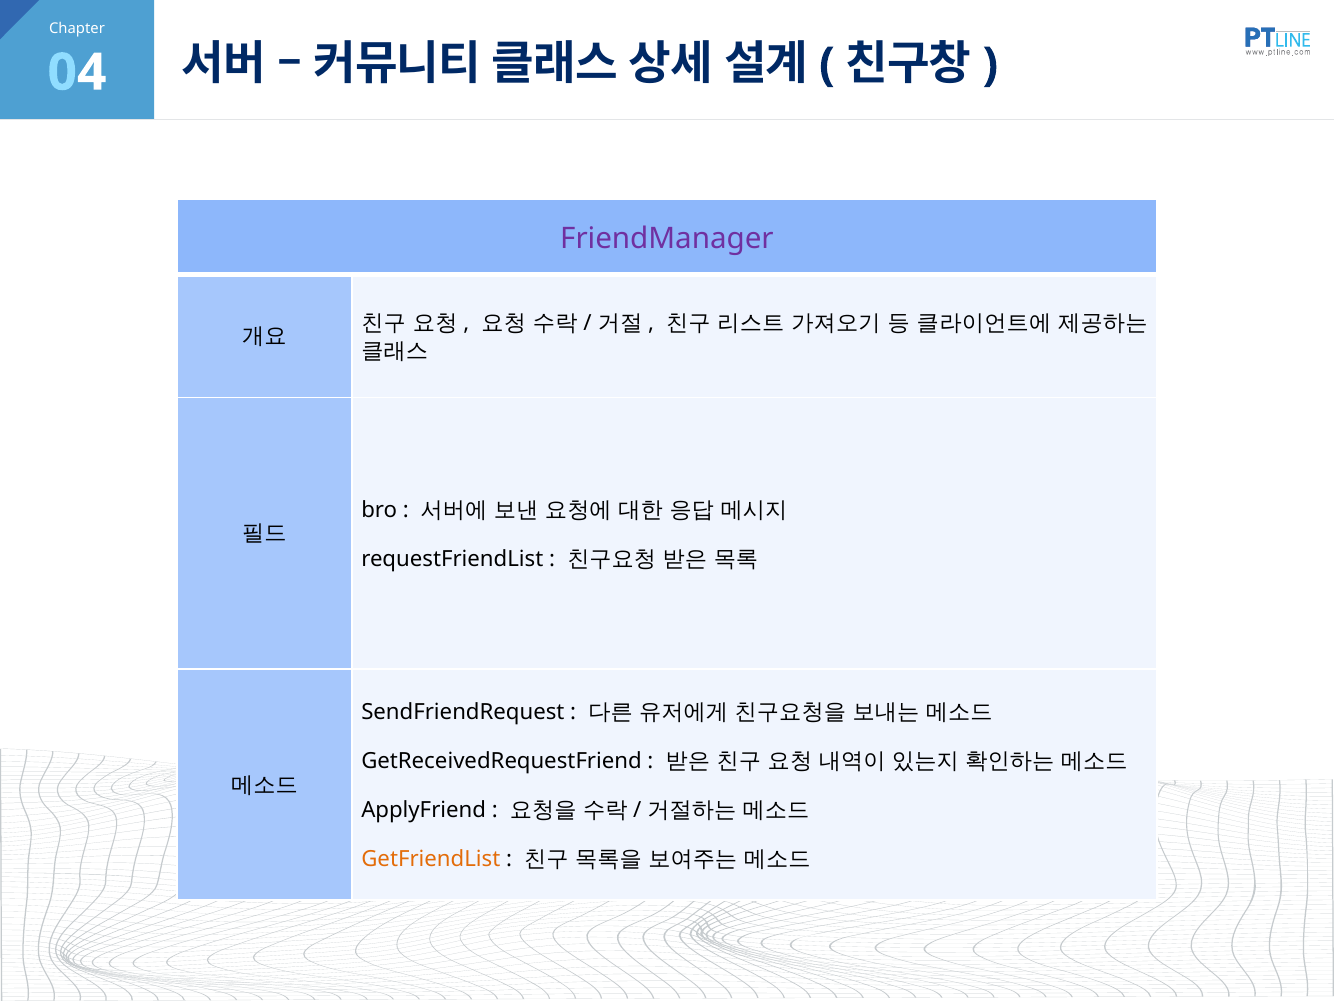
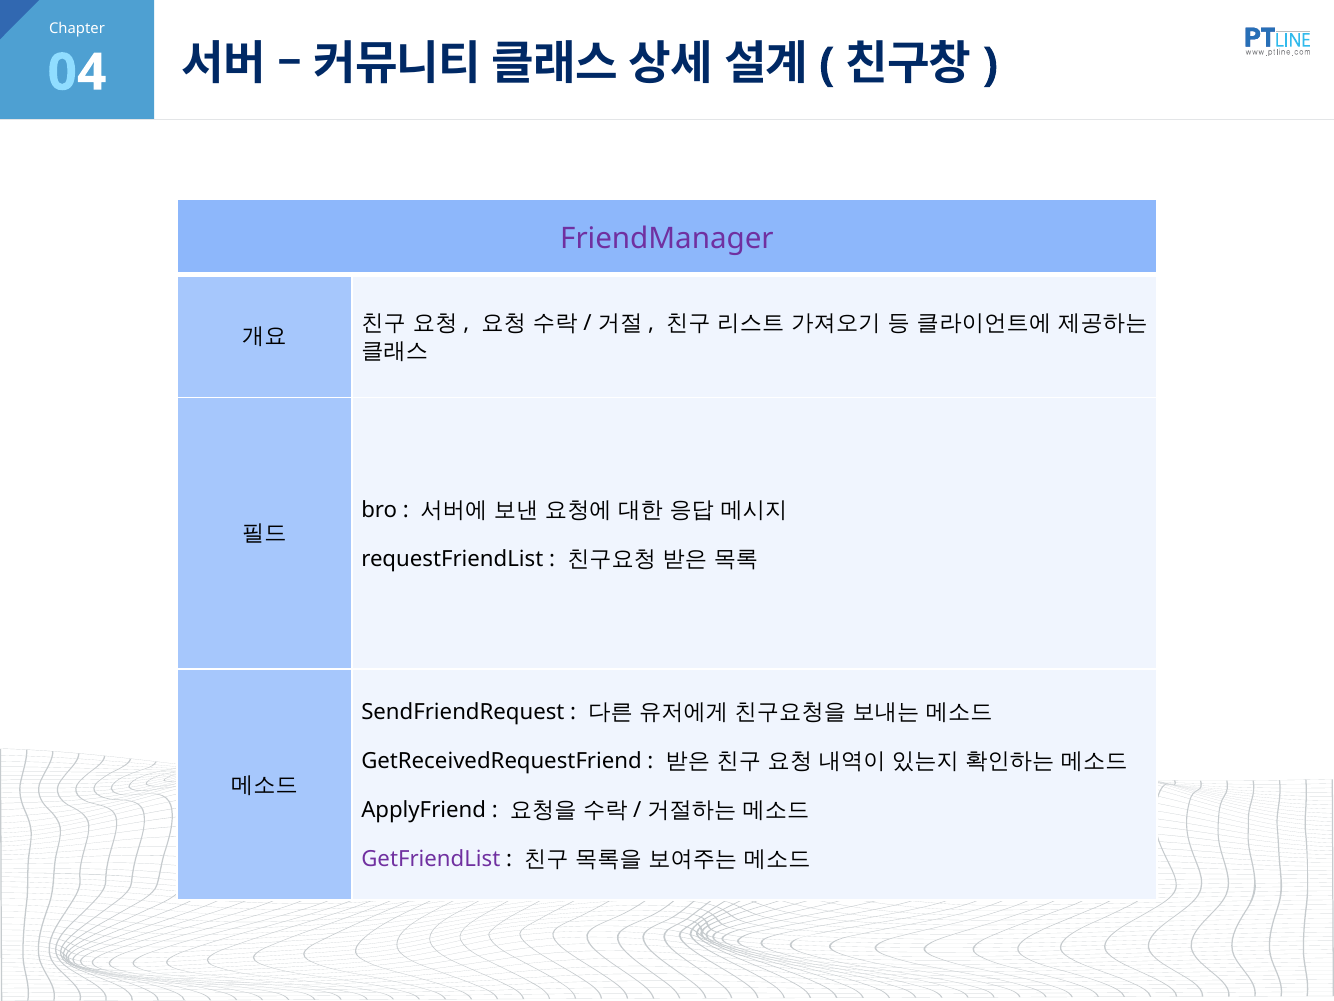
GetFriendList colour: orange -> purple (431, 859)
